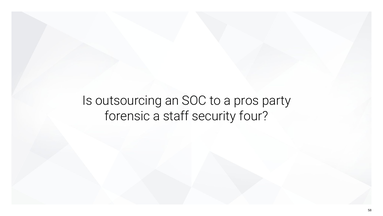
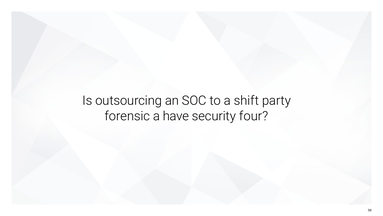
pros: pros -> shift (246, 100)
staff: staff -> have (176, 116)
